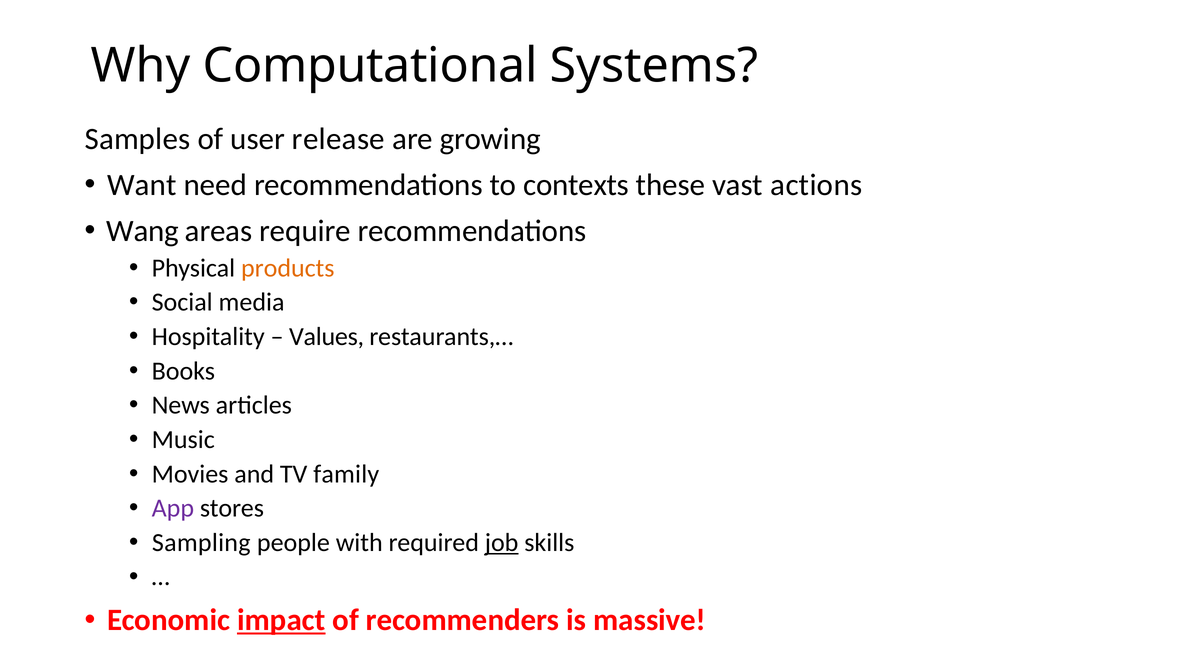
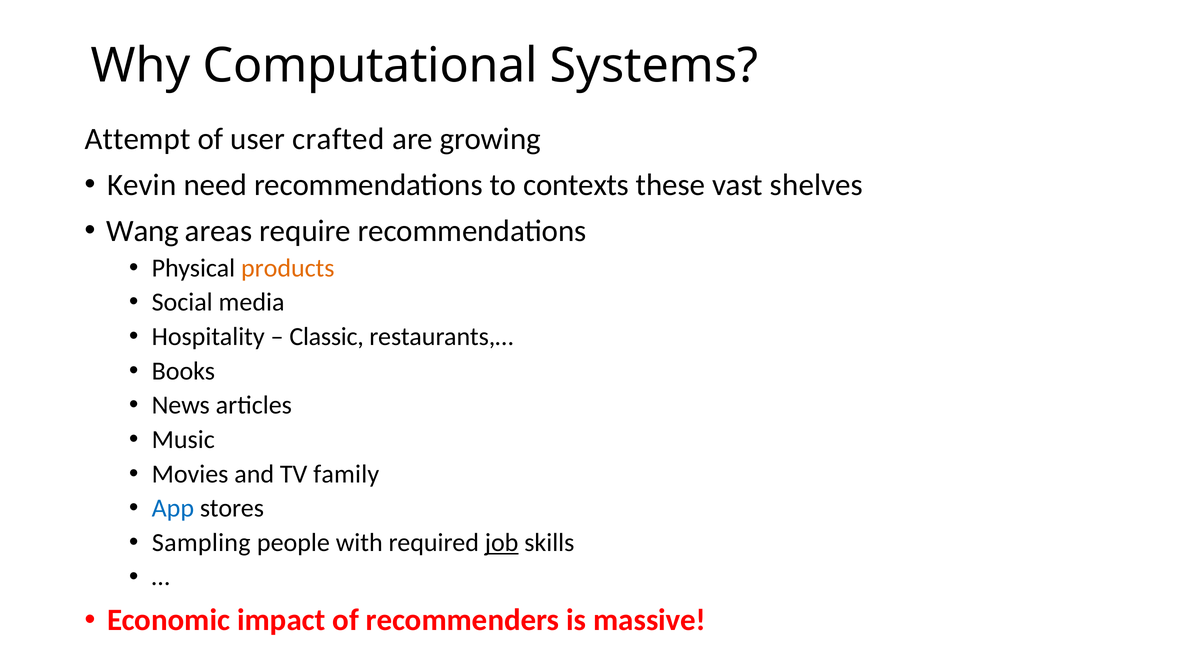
Samples: Samples -> Attempt (138, 139)
release: release -> crafted (338, 139)
Want: Want -> Kevin (142, 185)
actions: actions -> shelves (816, 185)
Values: Values -> Classic (327, 337)
App colour: purple -> blue (173, 508)
impact underline: present -> none (281, 620)
